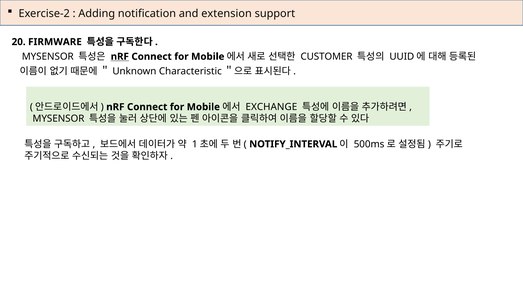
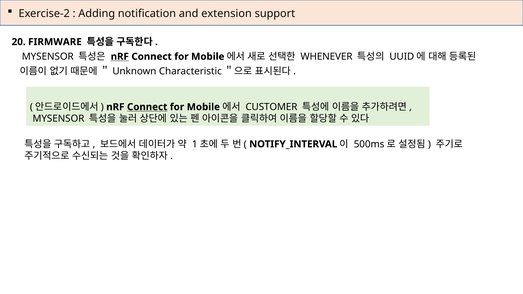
CUSTOMER: CUSTOMER -> WHENEVER (327, 57)
Connect underline: none -> present (147, 107)
EXCHANGE: EXCHANGE -> CUSTOMER (271, 107)
